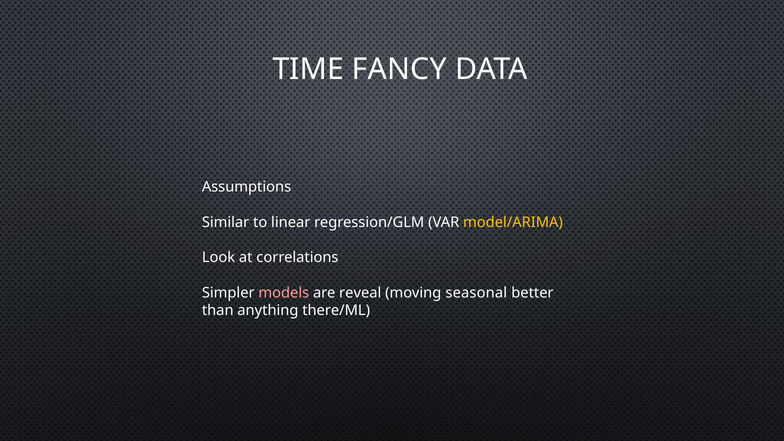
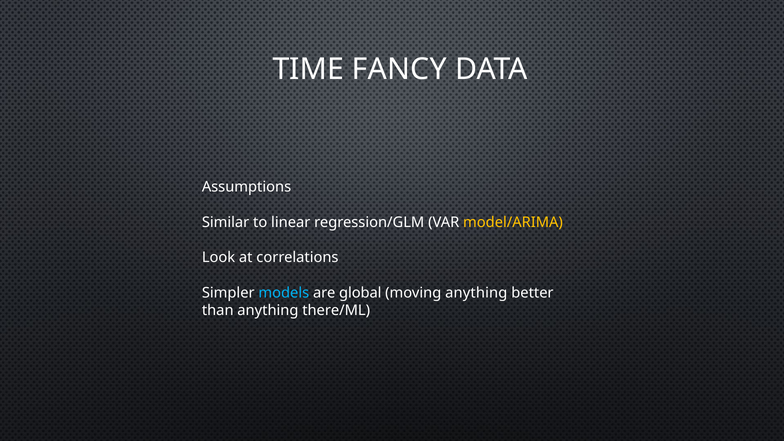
models colour: pink -> light blue (284, 293)
reveal: reveal -> global (360, 293)
moving seasonal: seasonal -> anything (476, 293)
